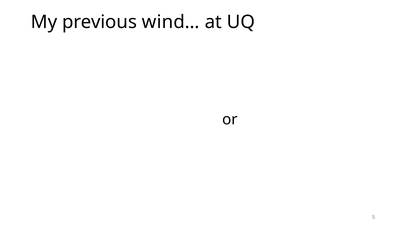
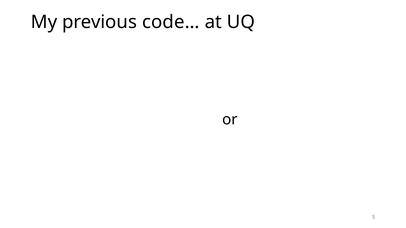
wind…: wind… -> code… (171, 22)
